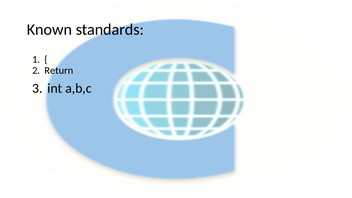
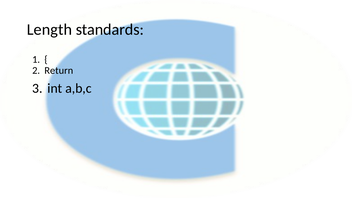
Known: Known -> Length (49, 30)
